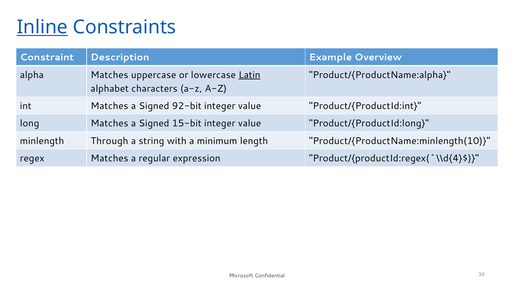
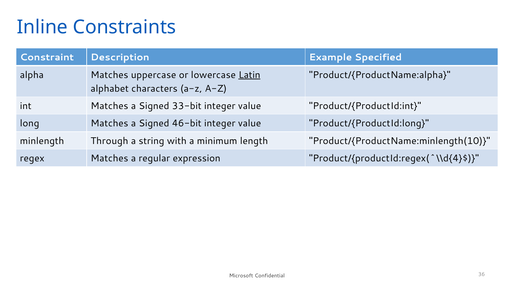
Inline underline: present -> none (42, 27)
Overview: Overview -> Specified (378, 57)
92-bit: 92-bit -> 33-bit (187, 106)
15-bit: 15-bit -> 46-bit (187, 124)
